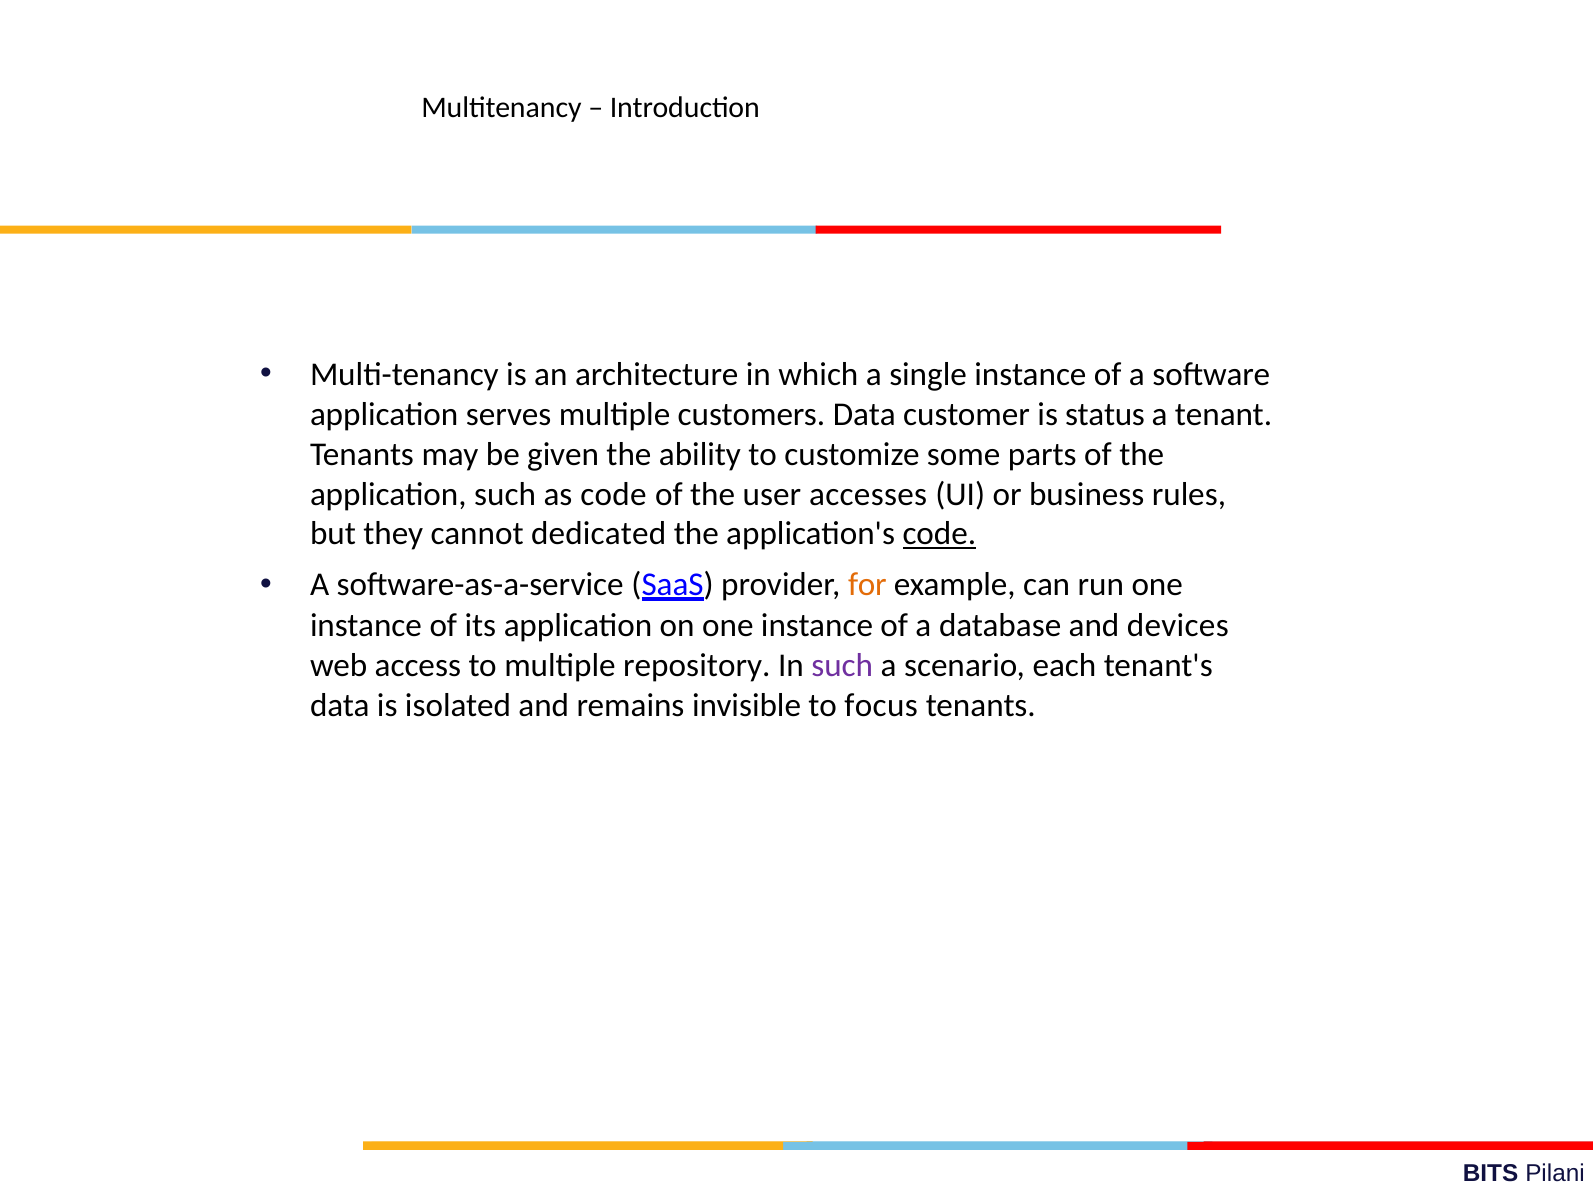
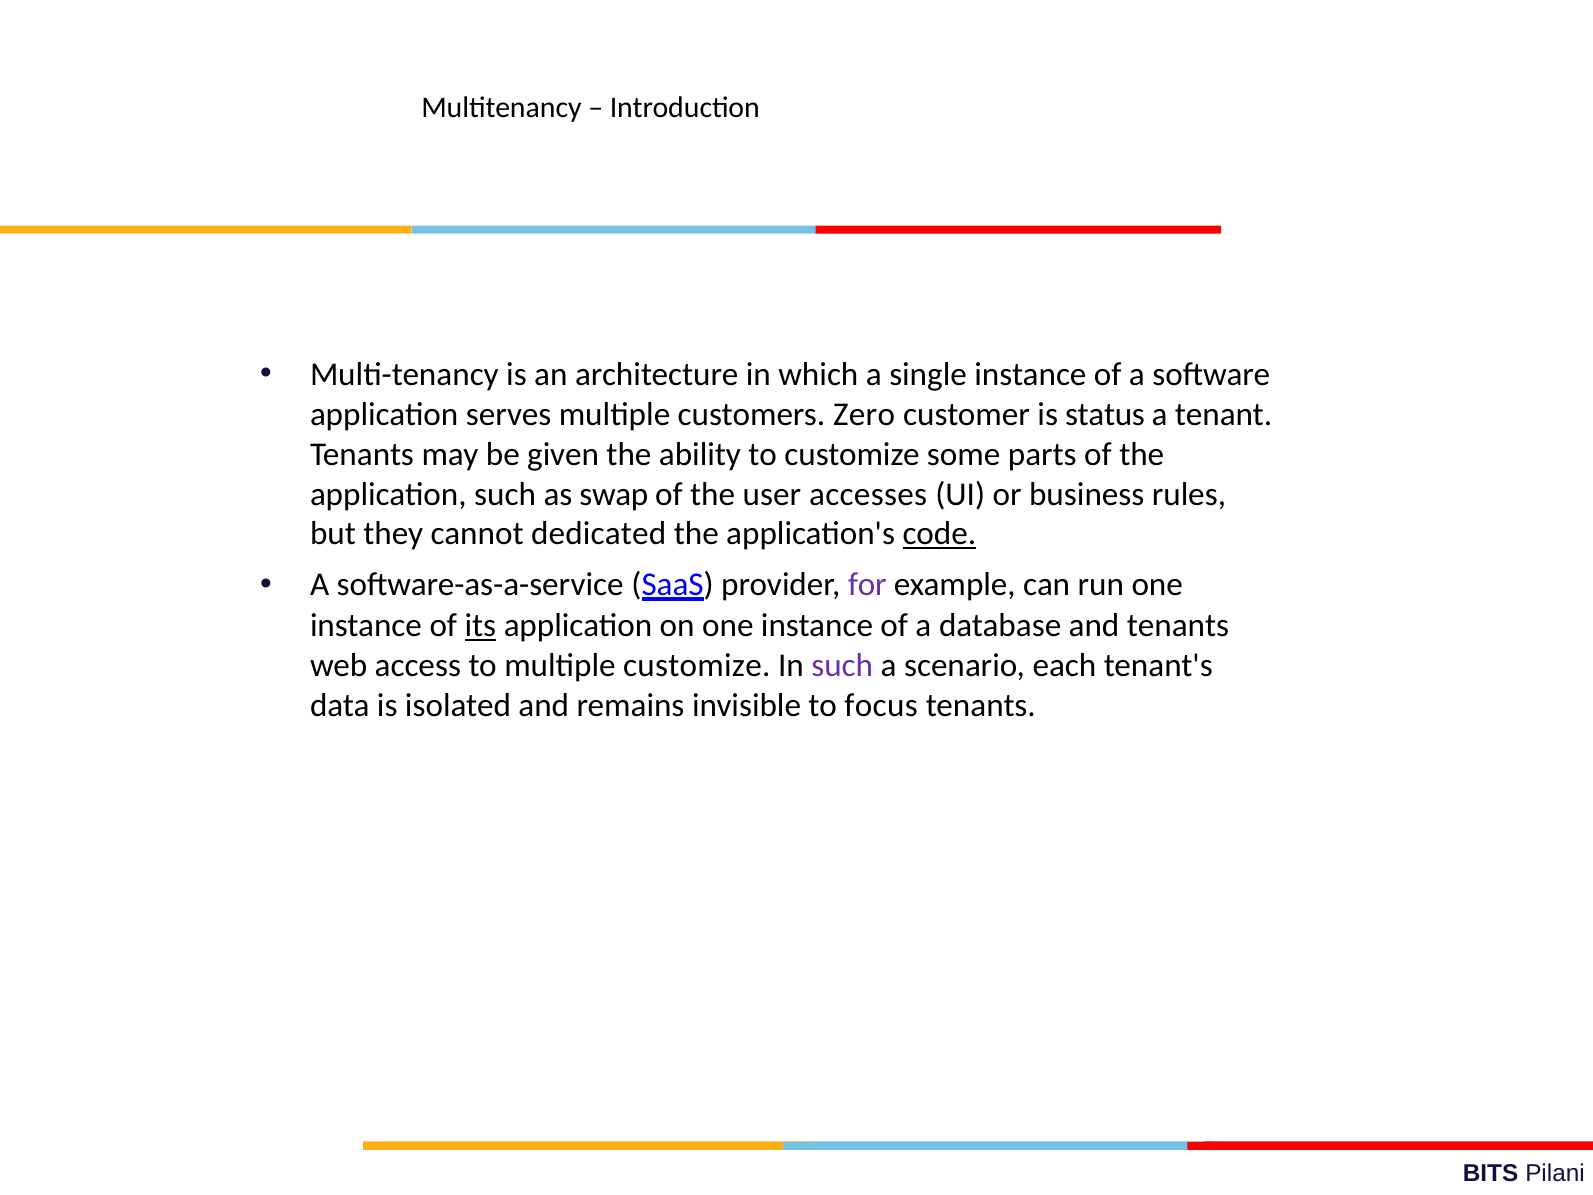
customers Data: Data -> Zero (864, 414)
as code: code -> swap (614, 494)
for colour: orange -> purple (867, 585)
its underline: none -> present (480, 625)
and devices: devices -> tenants (1178, 625)
multiple repository: repository -> customize (697, 665)
